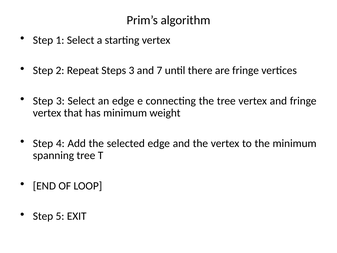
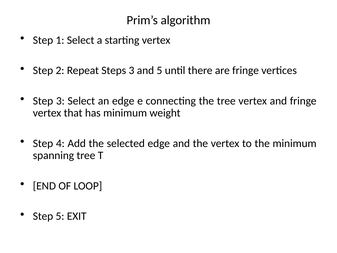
and 7: 7 -> 5 (159, 70)
